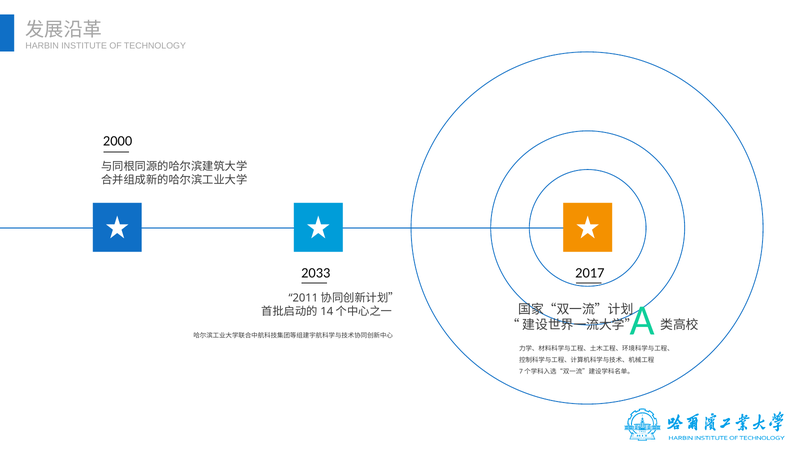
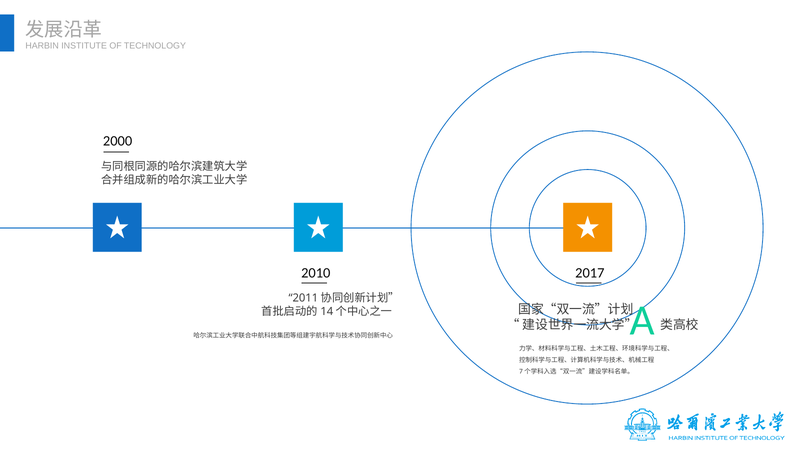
2033: 2033 -> 2010 (316, 273)
